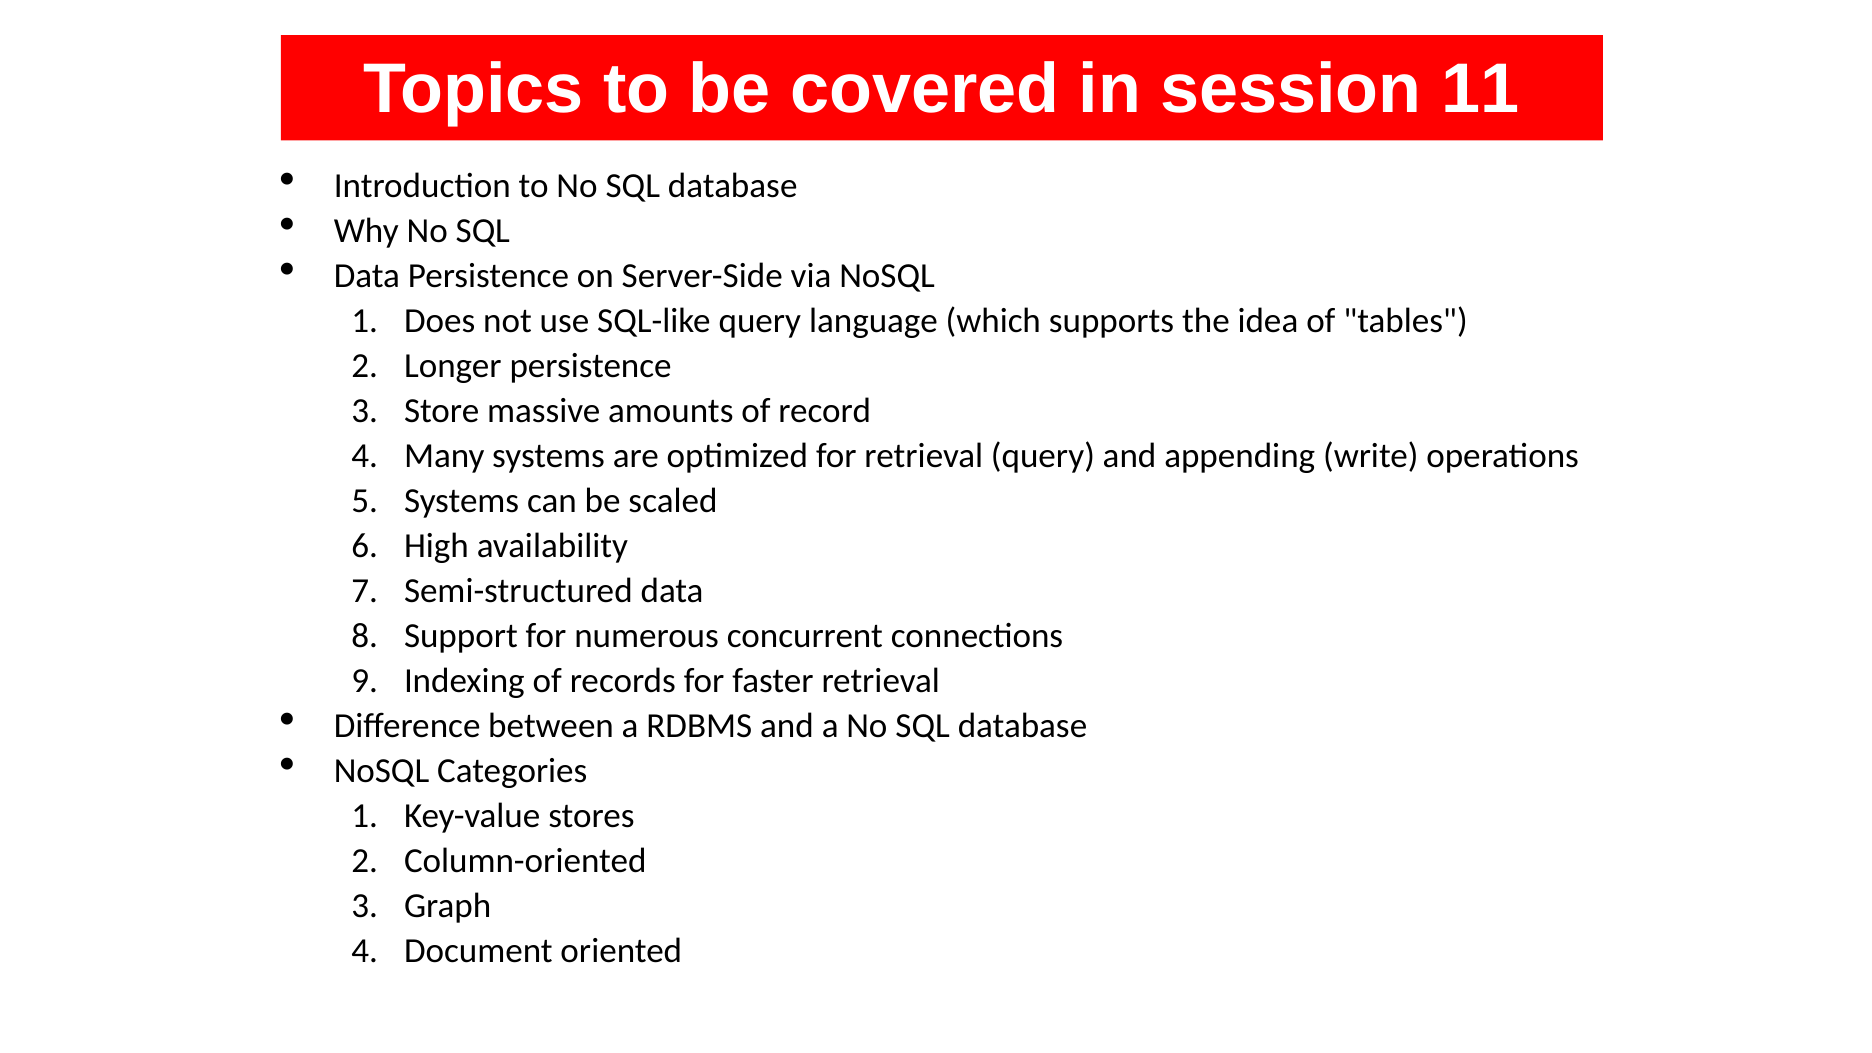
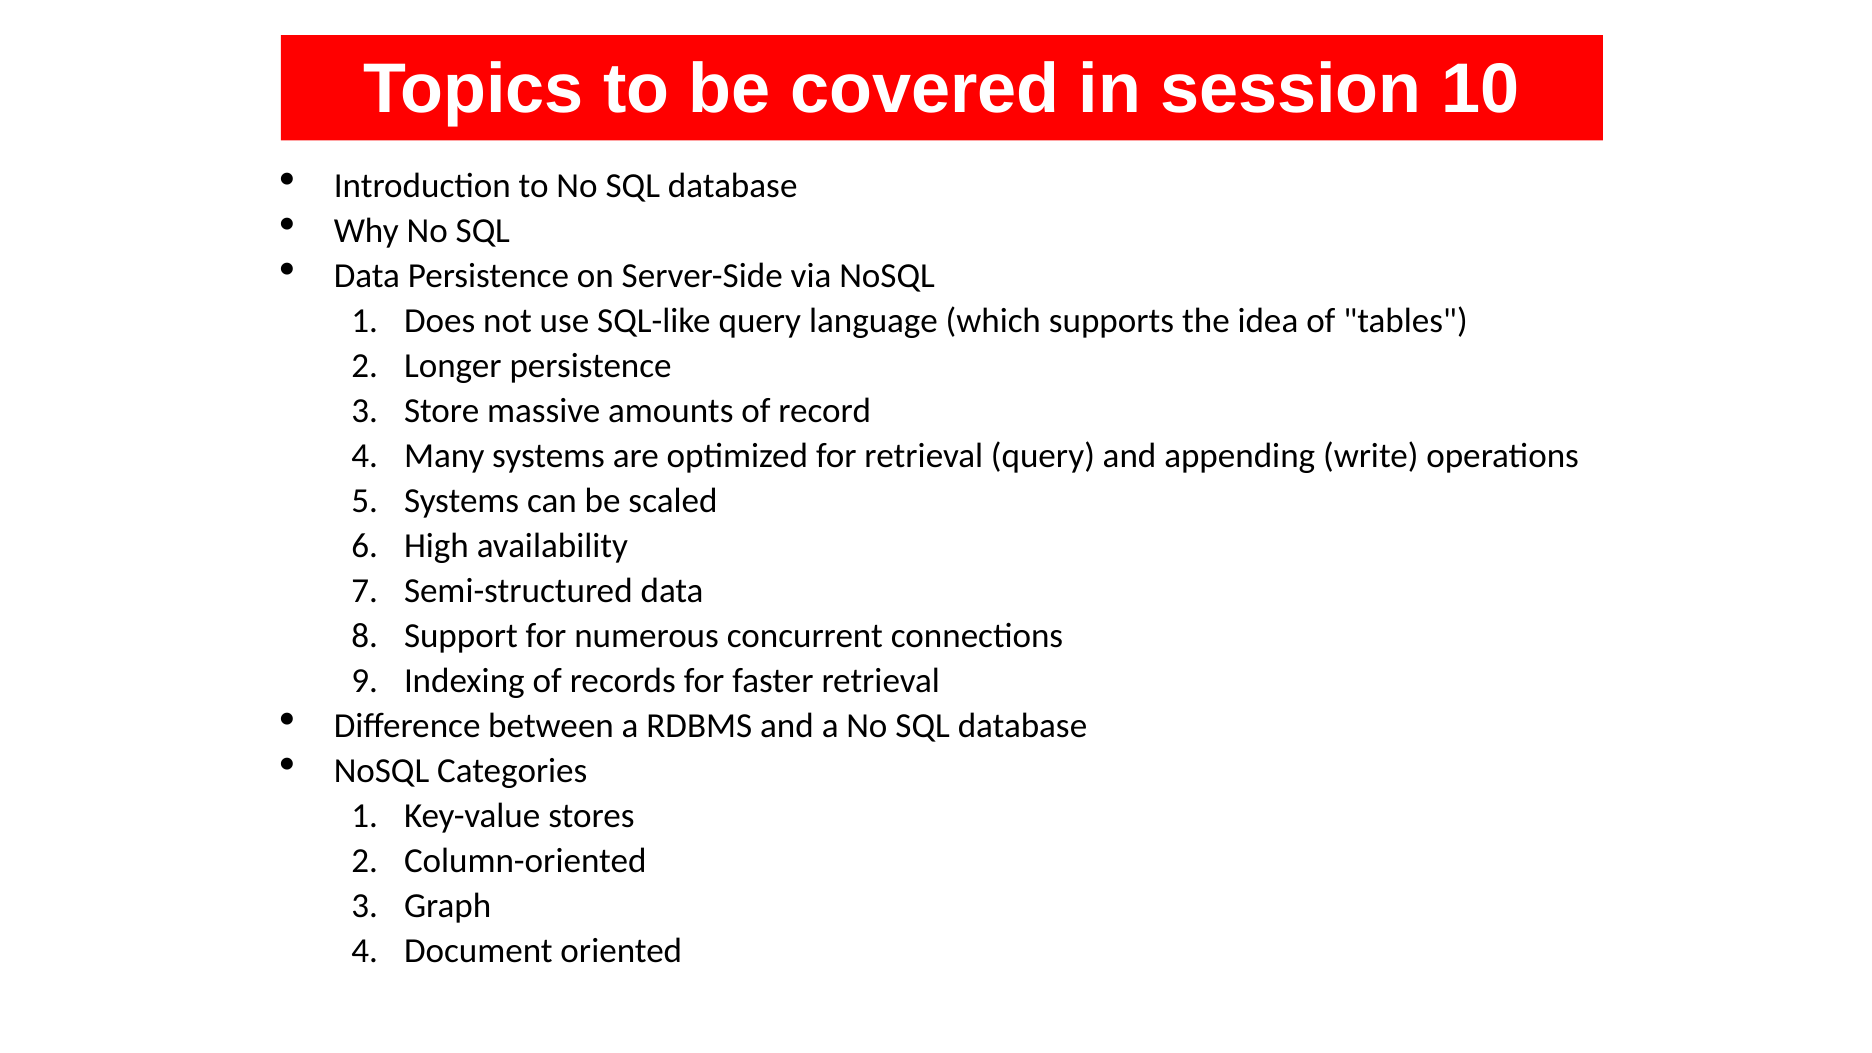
11: 11 -> 10 (1480, 89)
